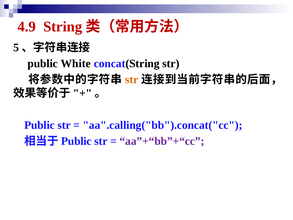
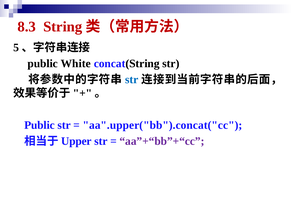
4.9: 4.9 -> 8.3 (27, 27)
str colour: orange -> blue (132, 79)
aa".calling("bb").concat("cc: aa".calling("bb").concat("cc -> aa".upper("bb").concat("cc (162, 125)
Public: Public -> Upper (76, 141)
